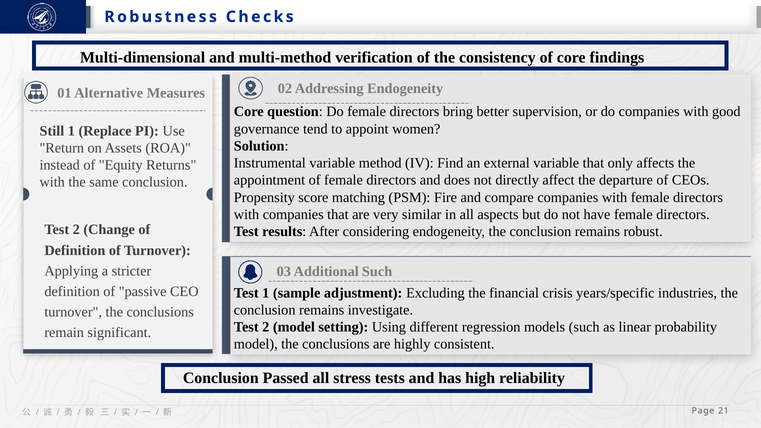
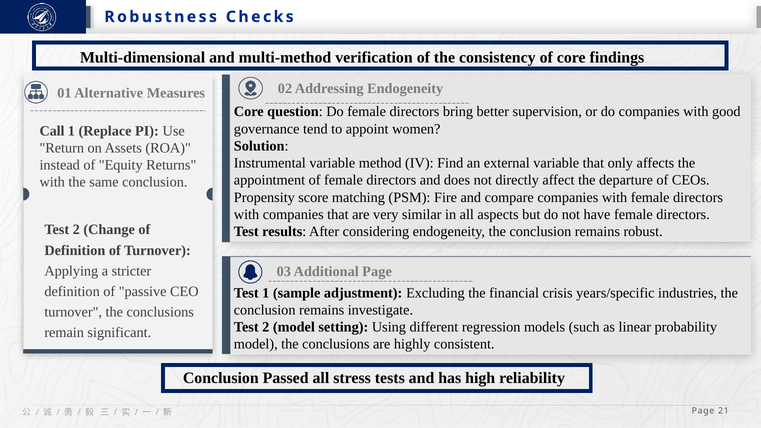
Still: Still -> Call (52, 131)
Additional Such: Such -> Page (377, 272)
